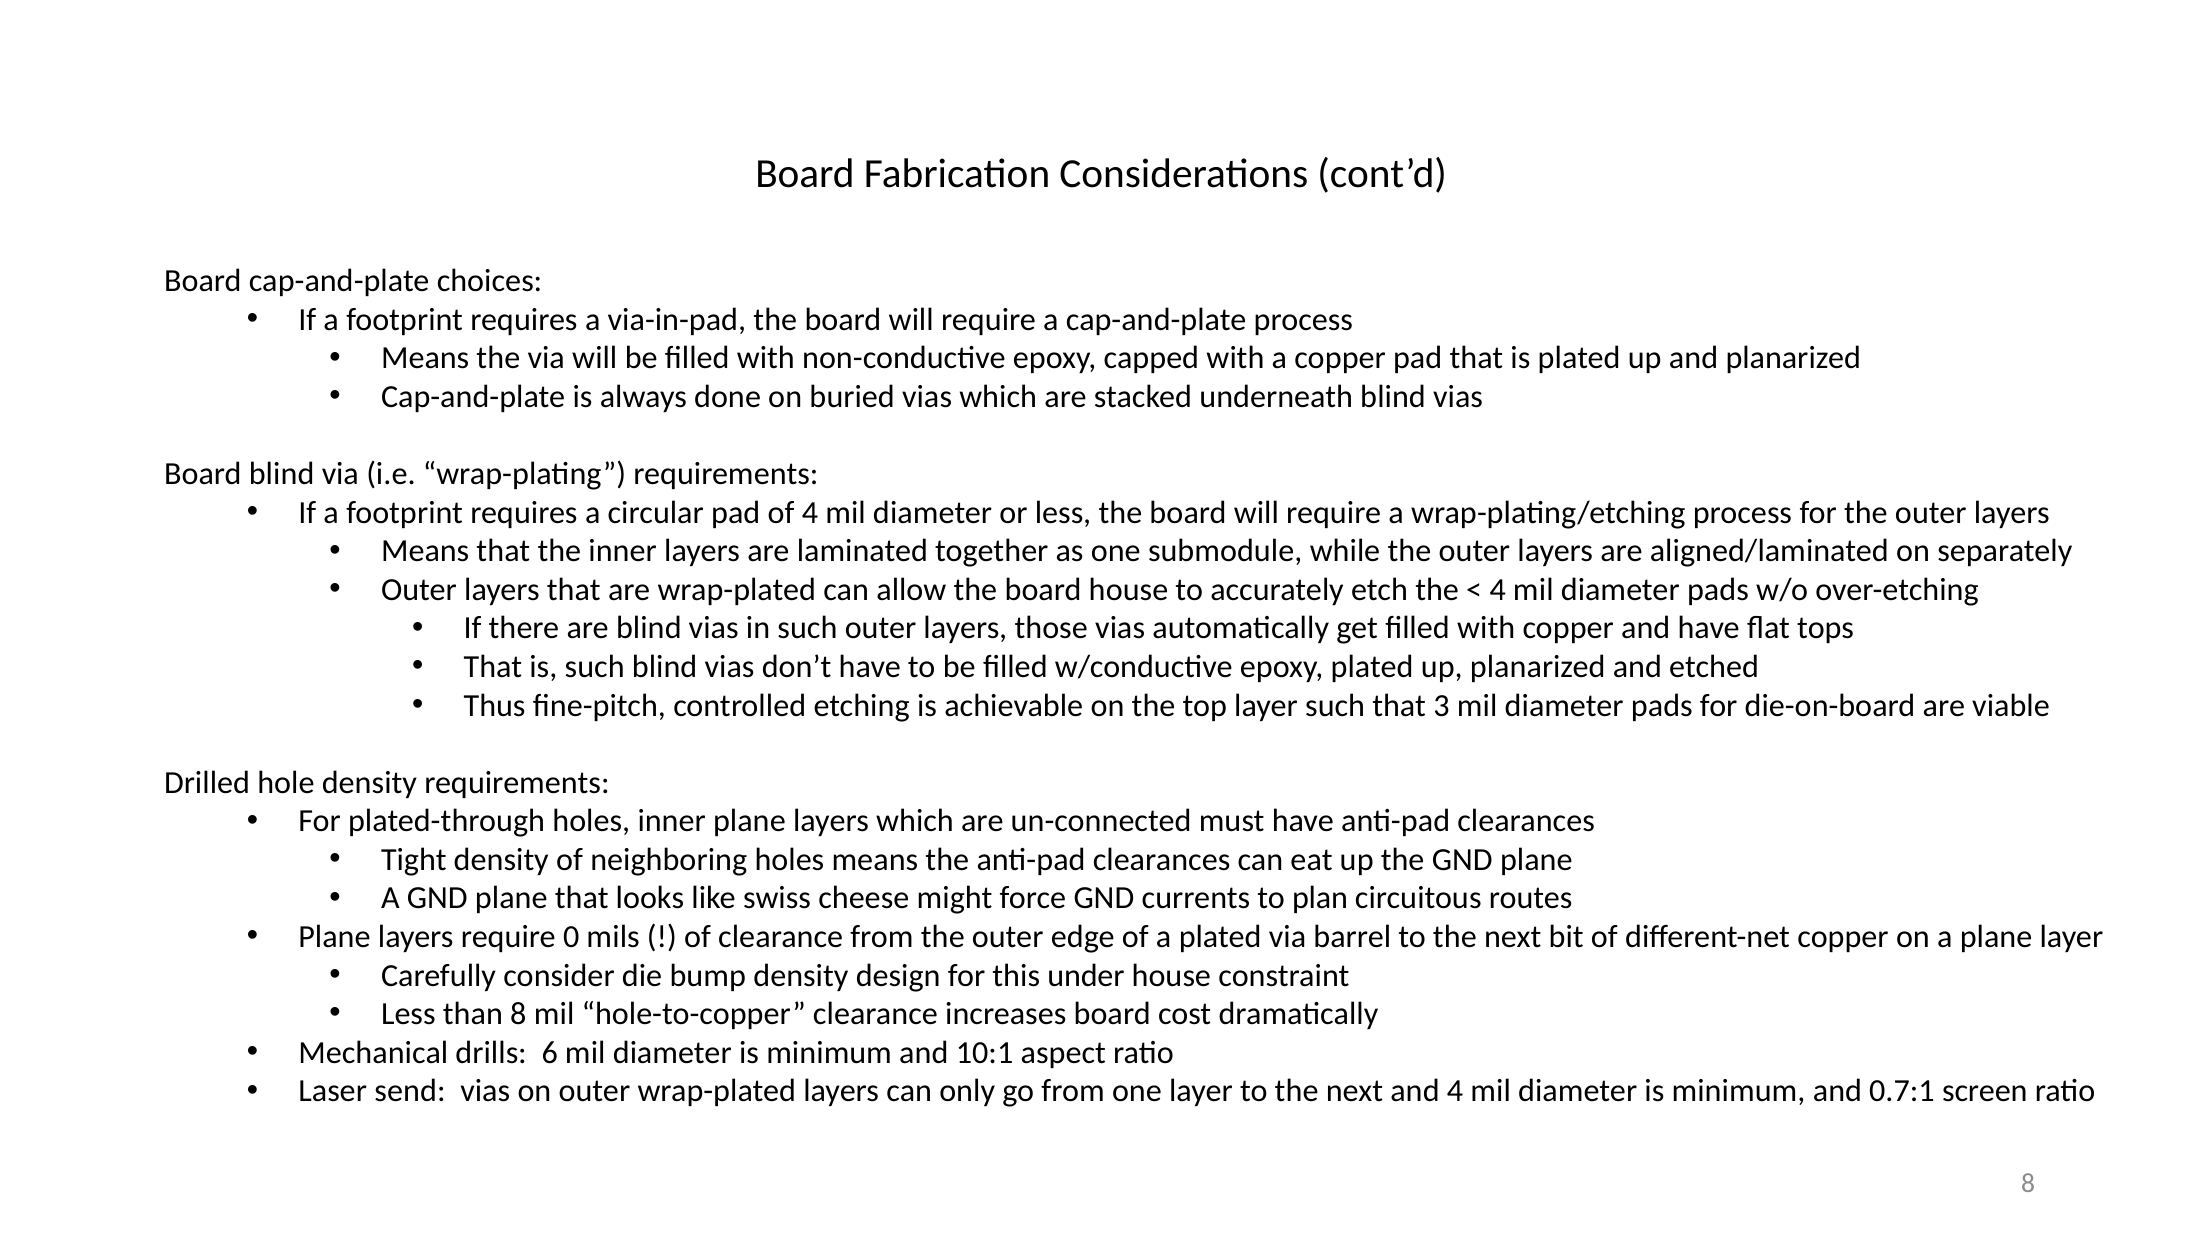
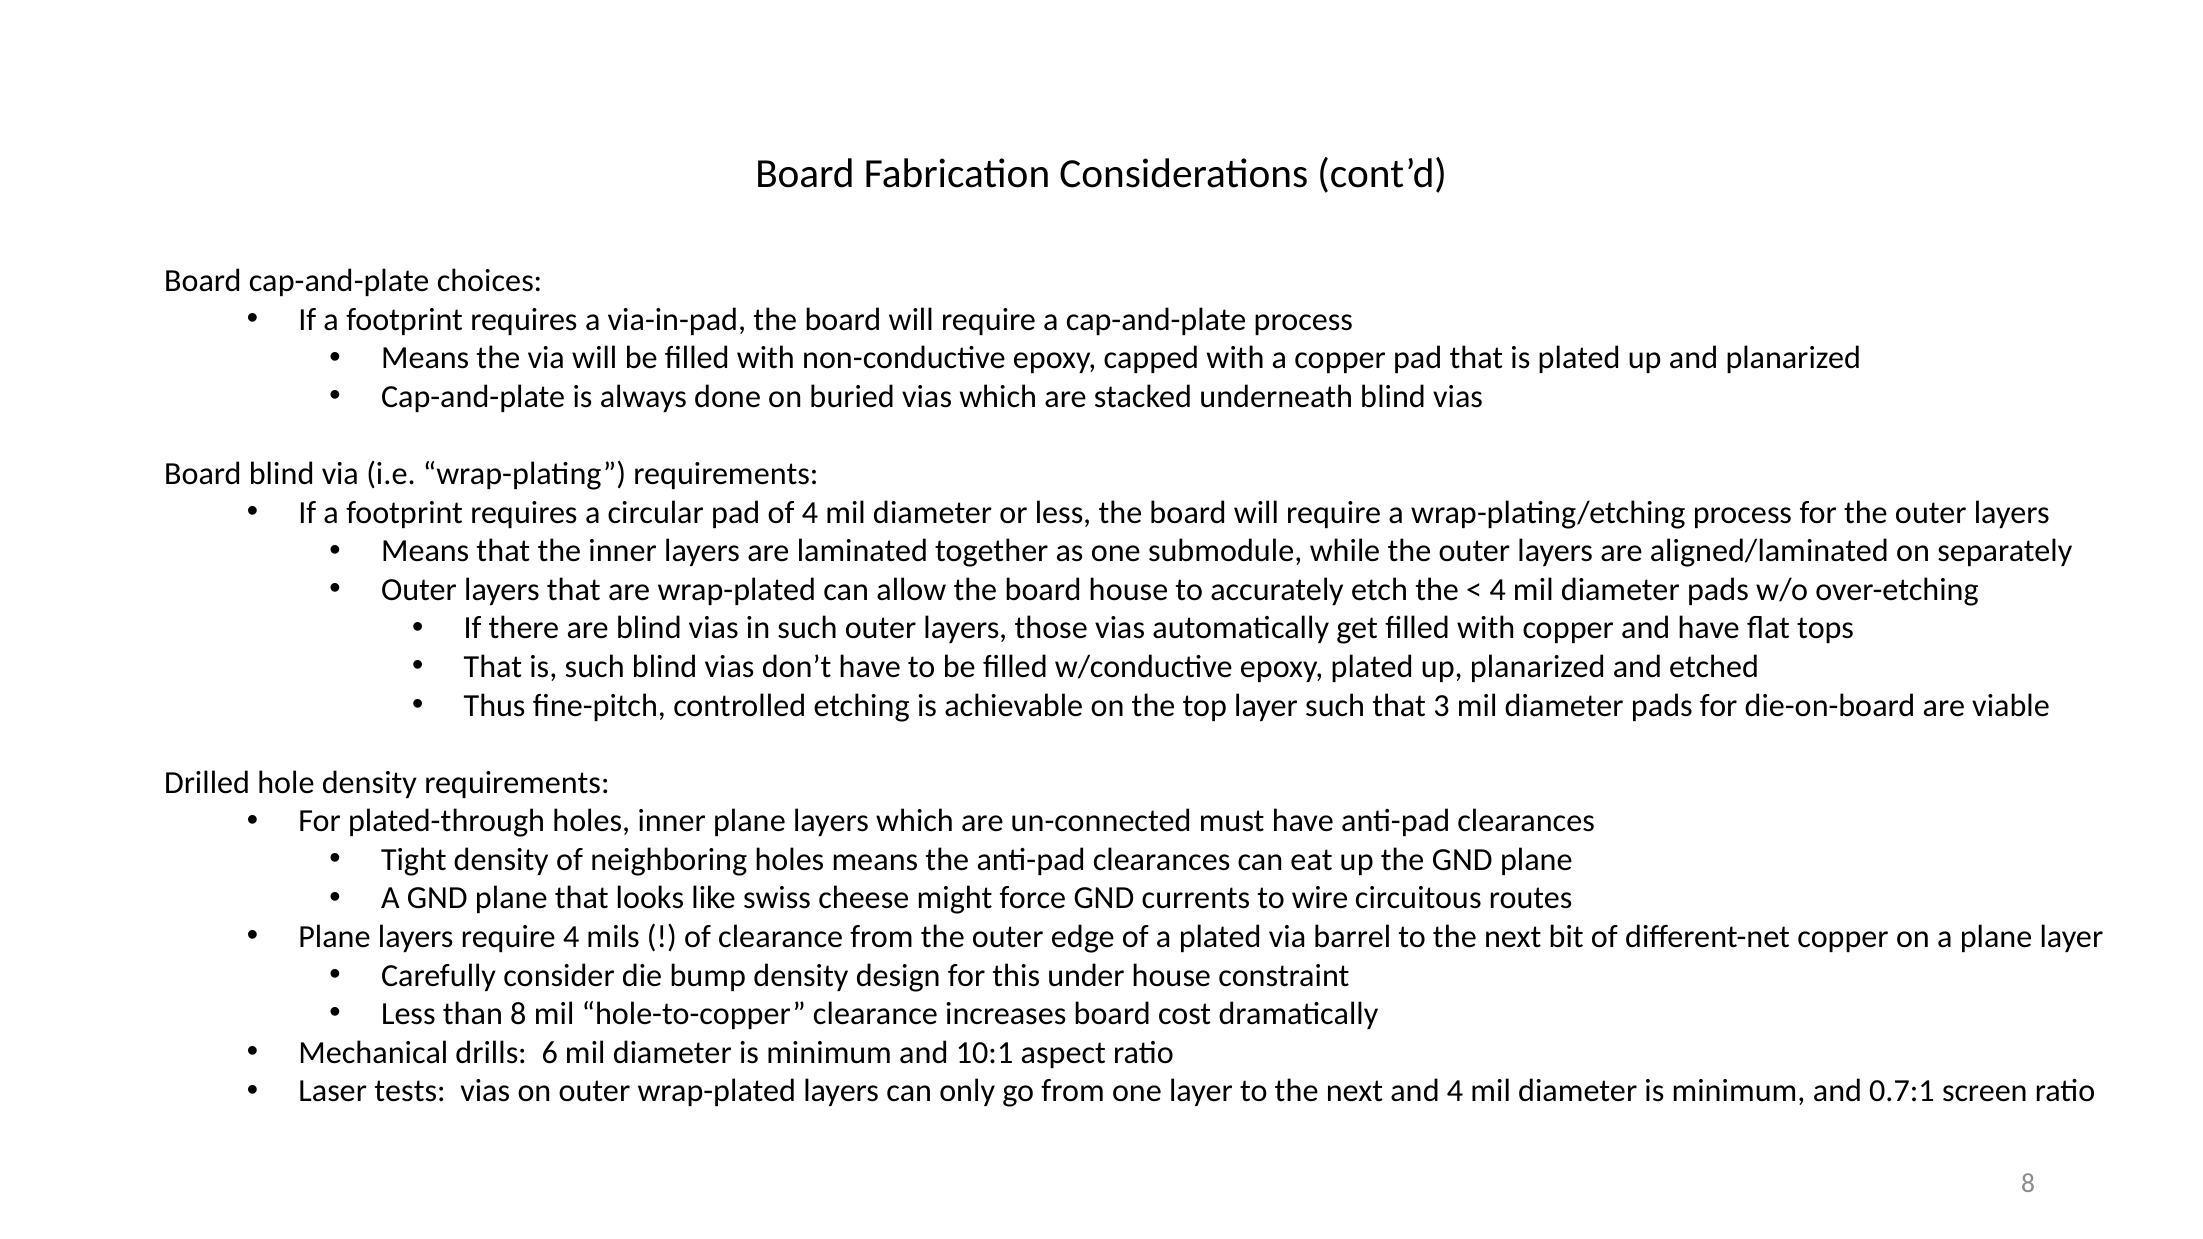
plan: plan -> wire (1320, 898)
require 0: 0 -> 4 (571, 937)
send: send -> tests (410, 1091)
